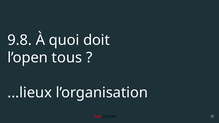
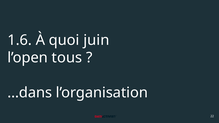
9.8: 9.8 -> 1.6 (20, 40)
doit: doit -> juin (96, 40)
...lieux: ...lieux -> ...dans (30, 93)
